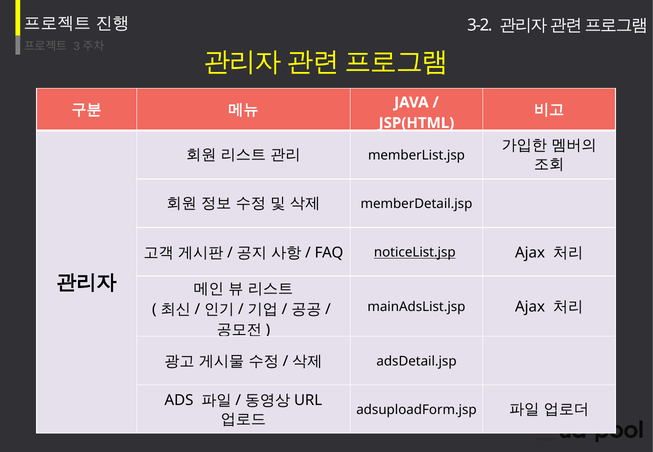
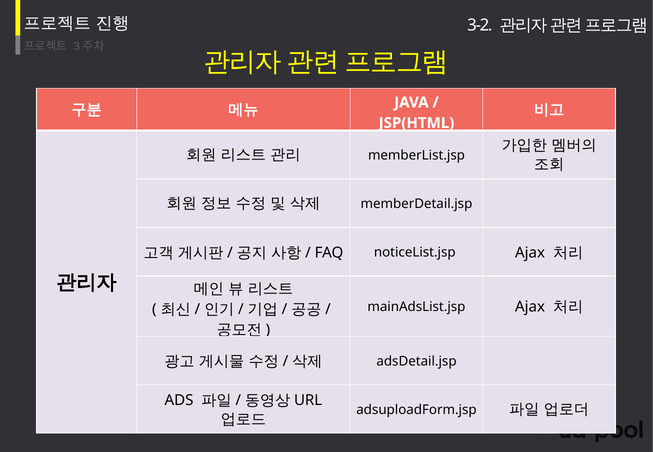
noticeList.jsp underline: present -> none (415, 253)
